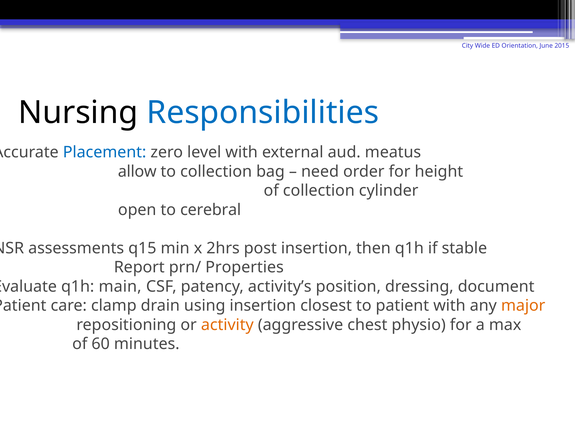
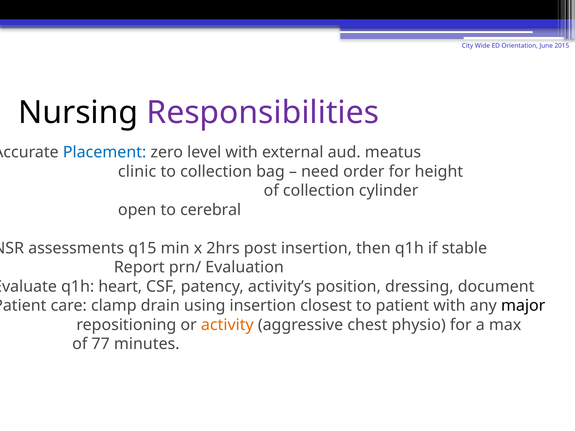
Responsibilities colour: blue -> purple (263, 113)
allow: allow -> clinic (137, 172)
Properties: Properties -> Evaluation (245, 267)
main: main -> heart (120, 287)
major colour: orange -> black (523, 306)
60: 60 -> 77 (101, 344)
